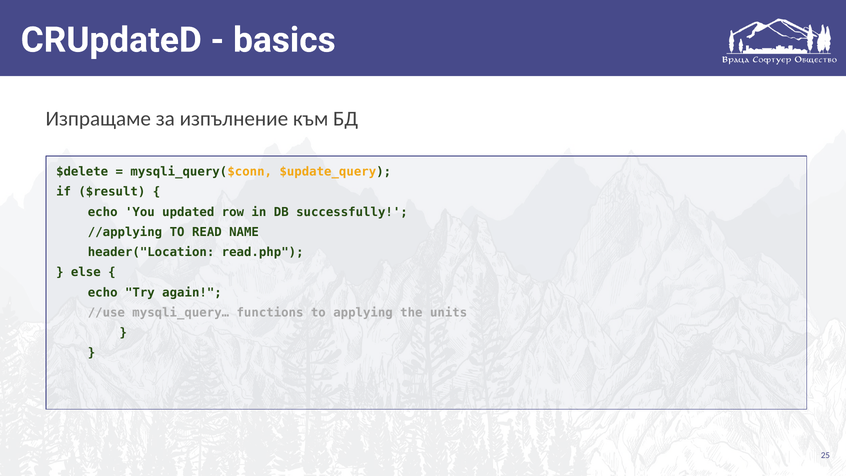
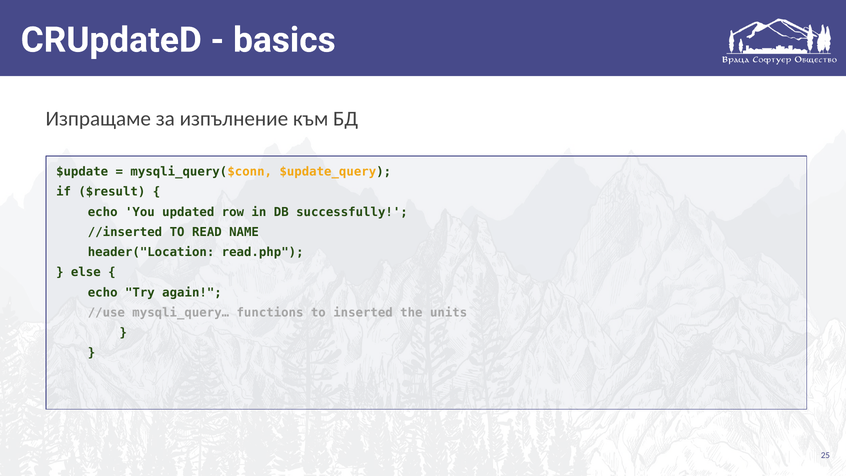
$delete: $delete -> $update (82, 172)
//applying: //applying -> //inserted (125, 232)
applying: applying -> inserted (363, 313)
